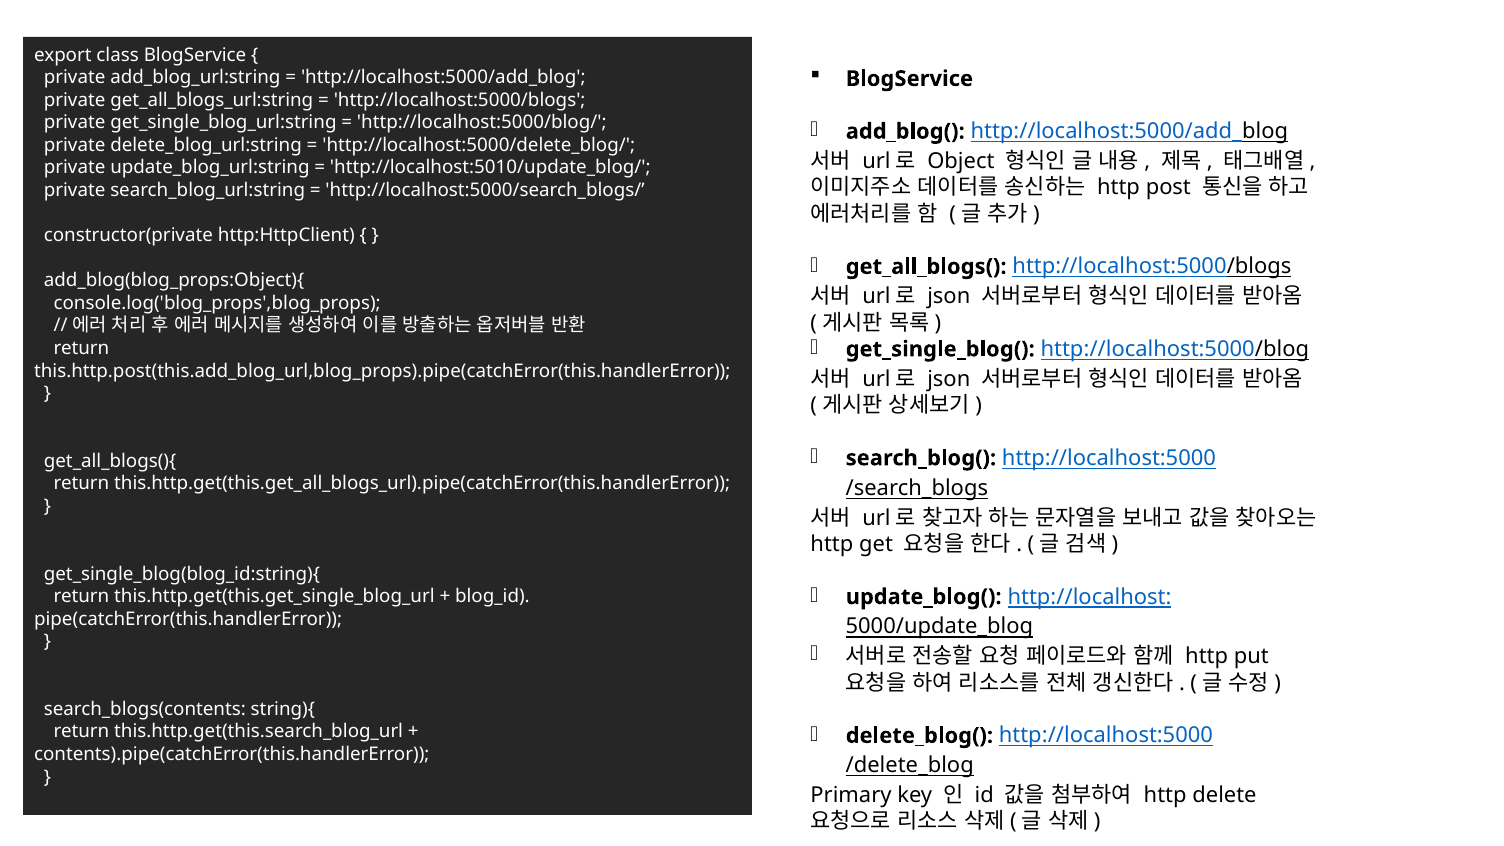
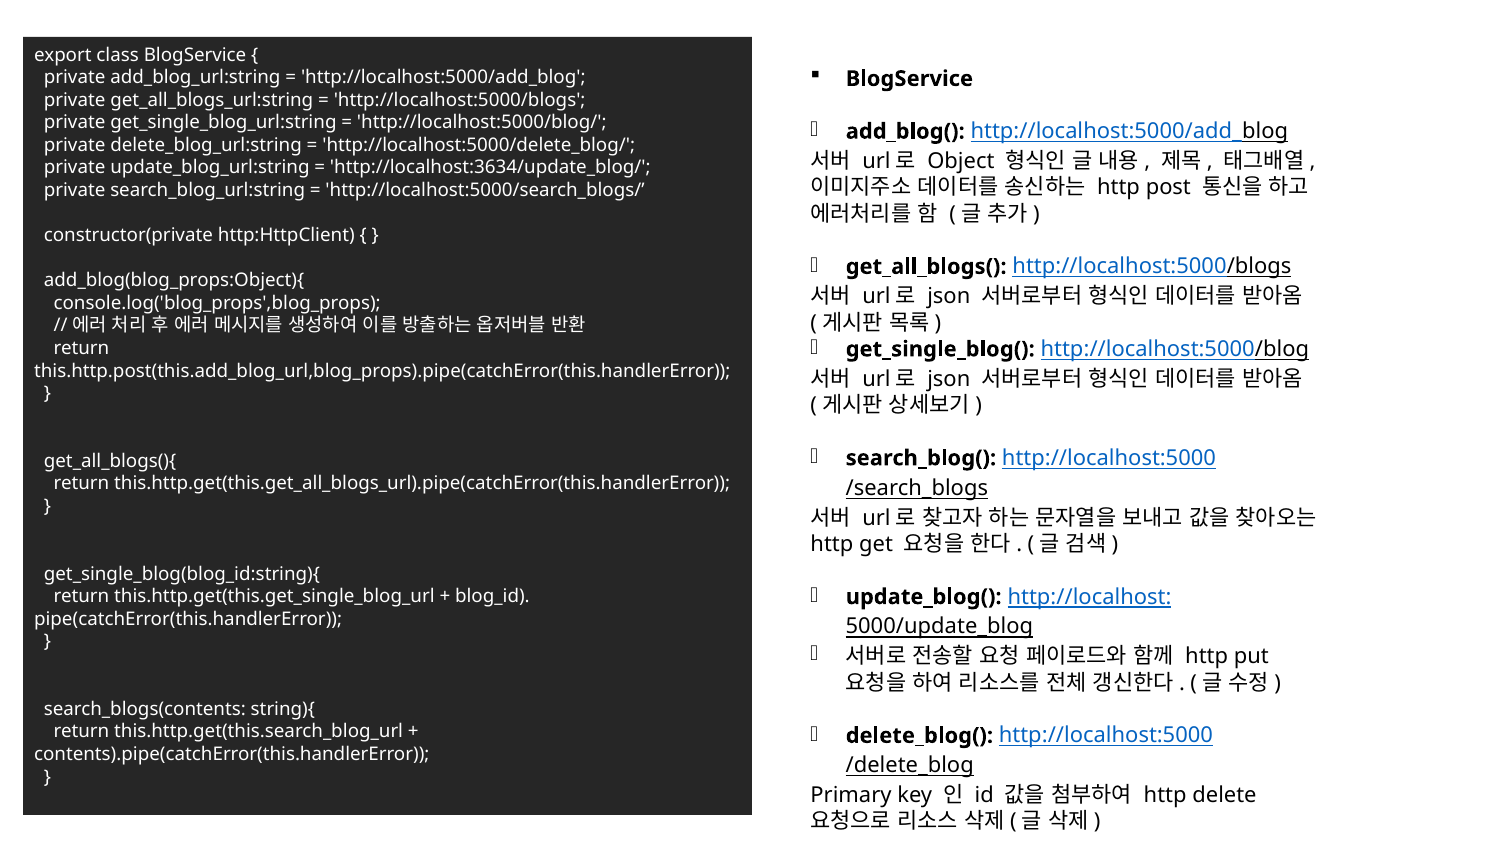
http://localhost:5010/update_blog/: http://localhost:5010/update_blog/ -> http://localhost:3634/update_blog/ (490, 168)
